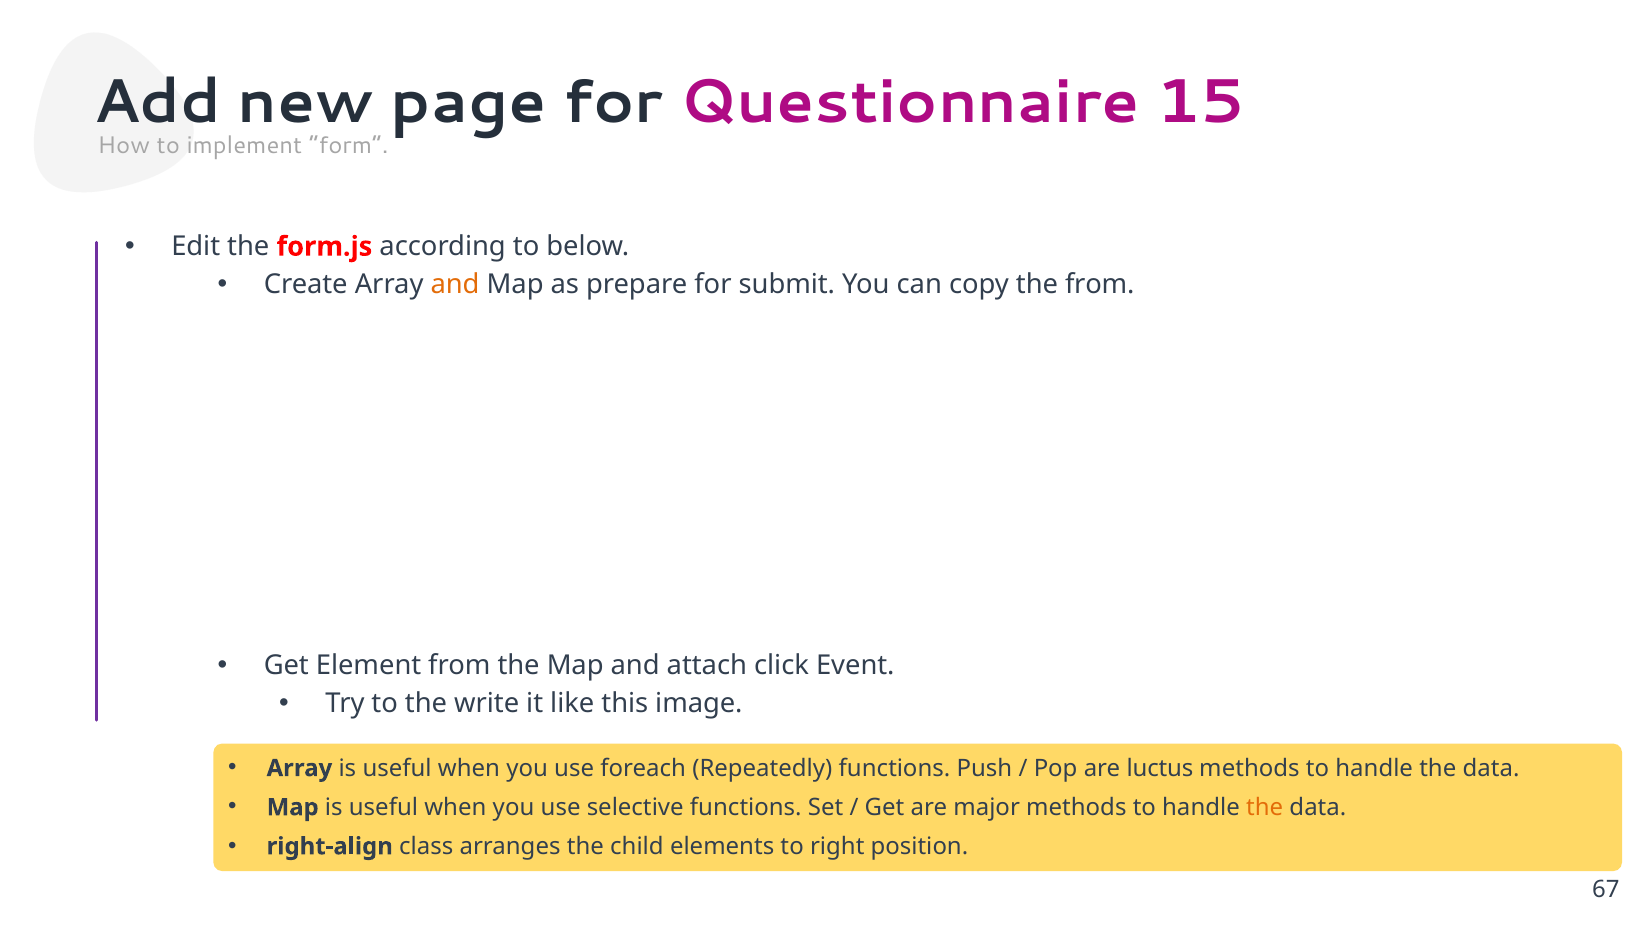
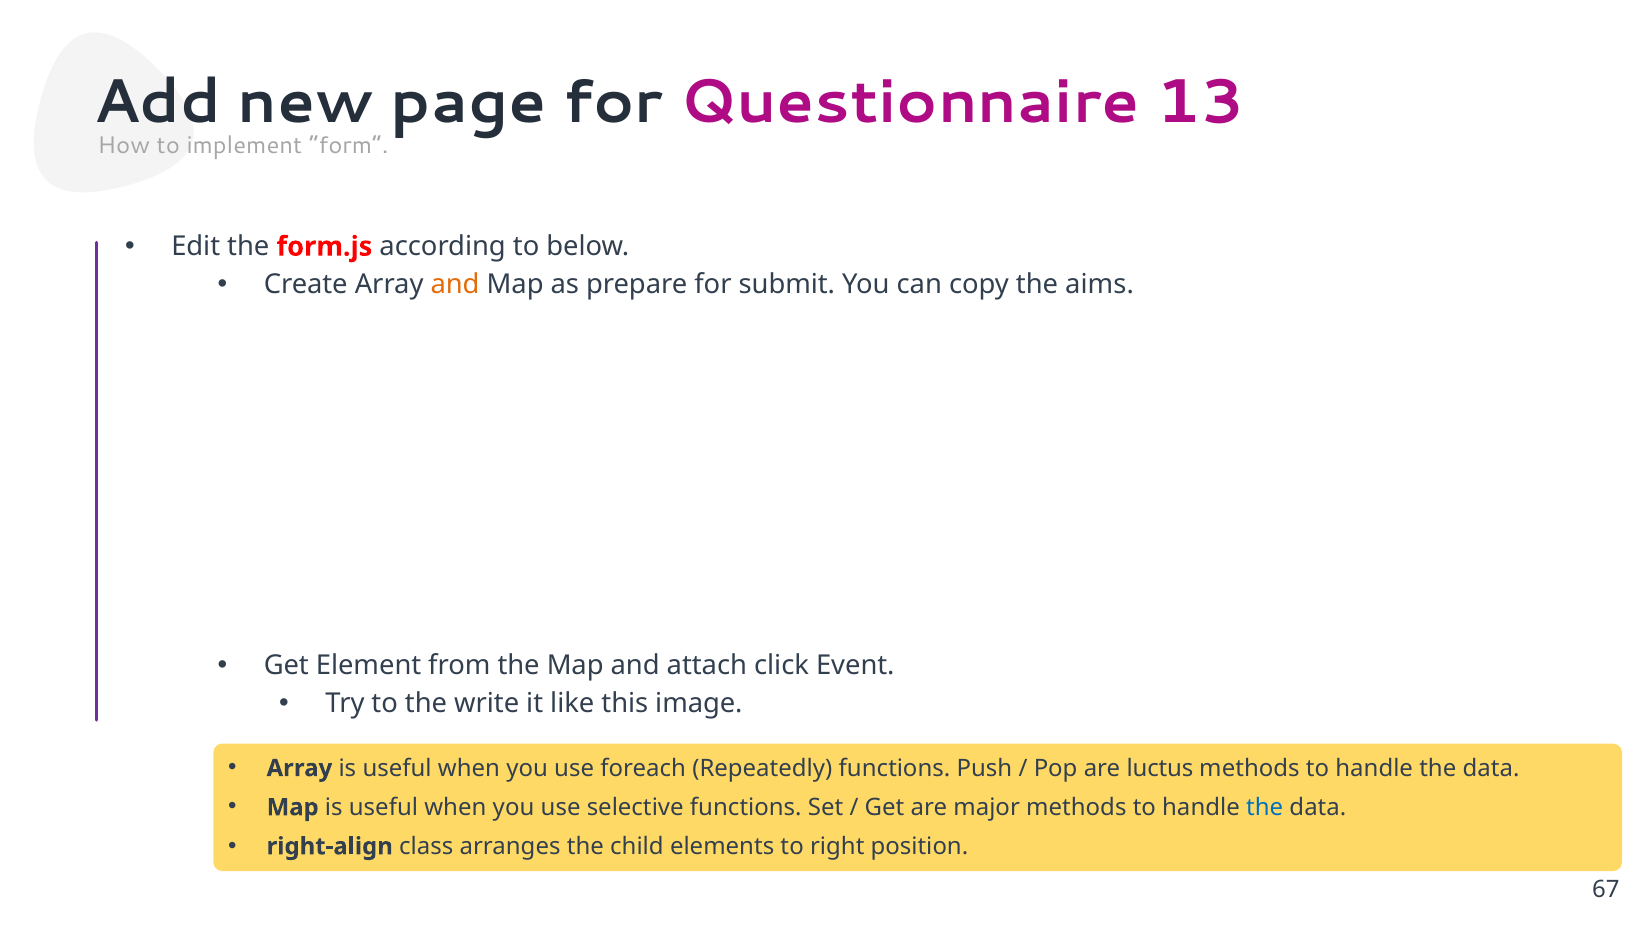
15: 15 -> 13 (1201, 102)
the from: from -> aims (1100, 284)
the colour: orange -> blue (1265, 807)
